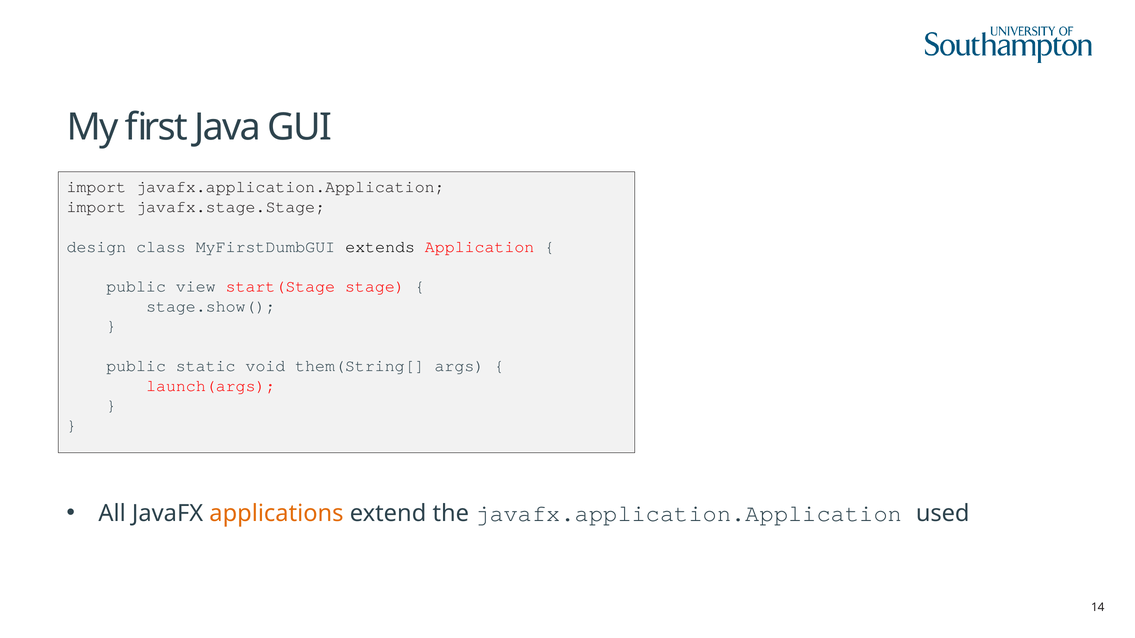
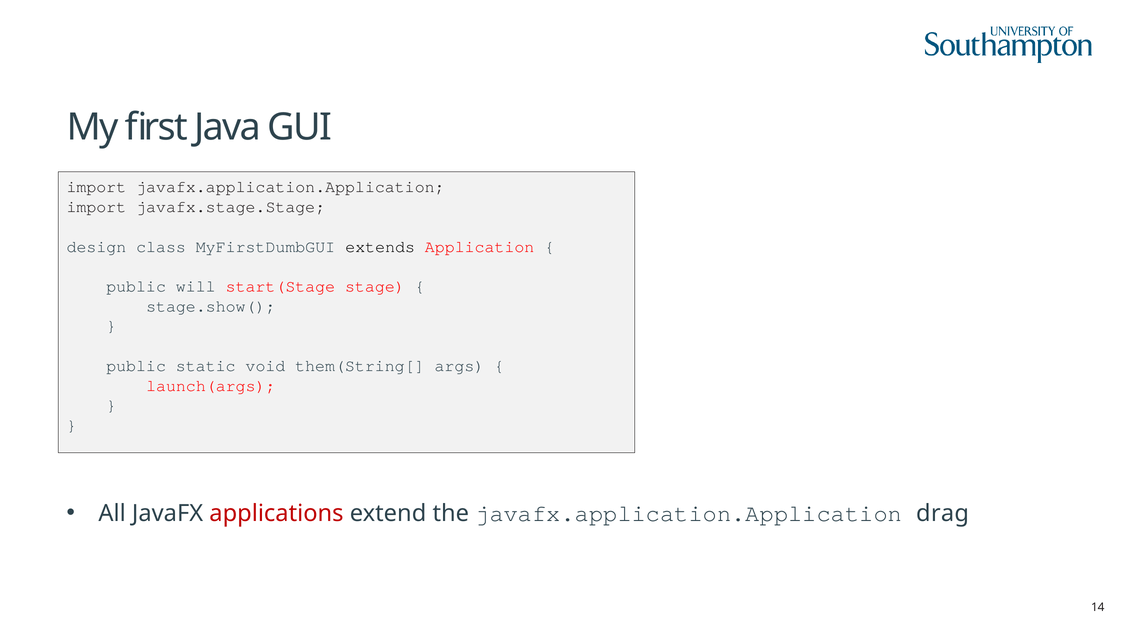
view: view -> will (196, 286)
applications colour: orange -> red (276, 514)
used: used -> drag (943, 514)
